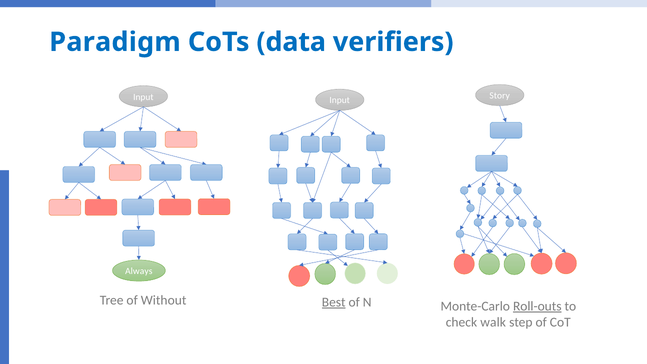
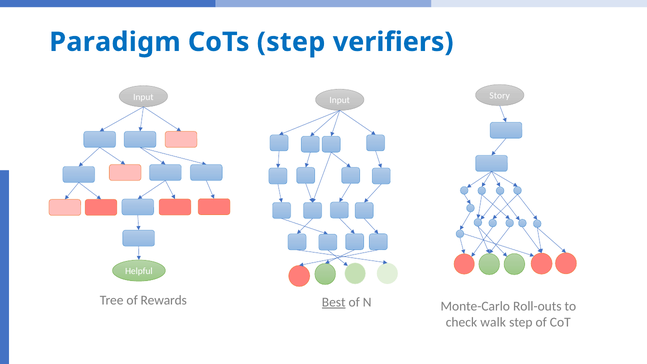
CoTs data: data -> step (291, 42)
Always: Always -> Helpful (139, 271)
Without: Without -> Rewards (164, 300)
Roll-outs underline: present -> none (537, 306)
